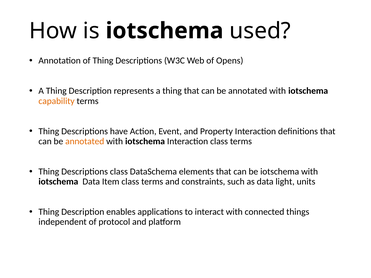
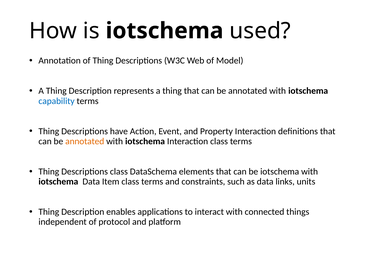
Opens: Opens -> Model (230, 61)
capability colour: orange -> blue (57, 101)
light: light -> links (285, 182)
